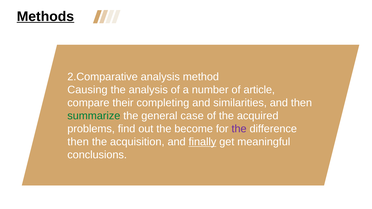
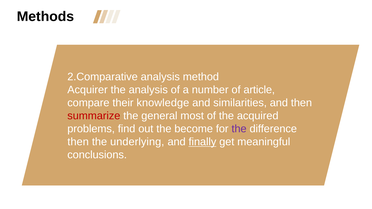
Methods underline: present -> none (46, 16)
Causing: Causing -> Acquirer (88, 90)
completing: completing -> knowledge (163, 103)
summarize colour: green -> red (94, 116)
case: case -> most (192, 116)
acquisition: acquisition -> underlying (137, 142)
